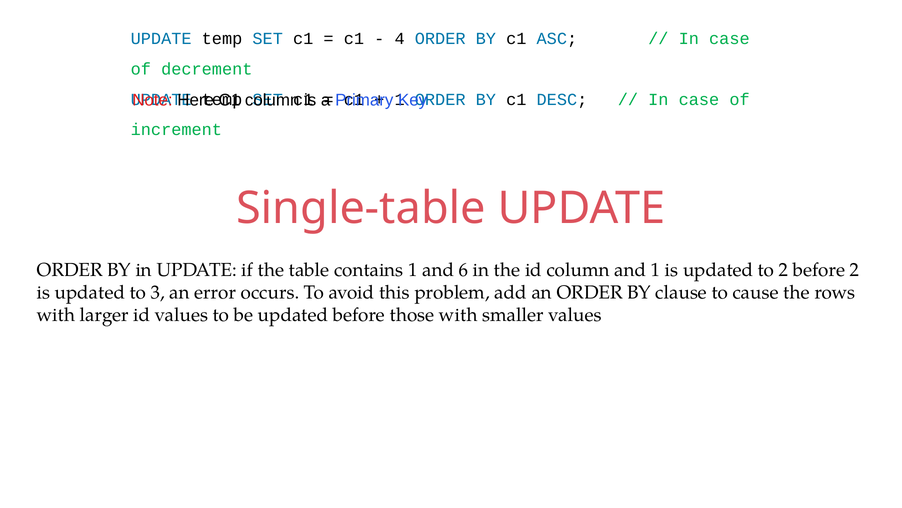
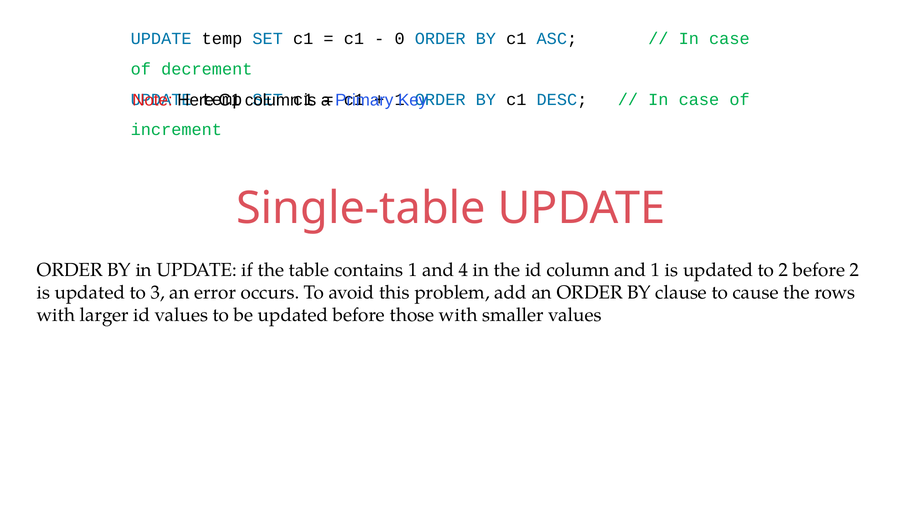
4: 4 -> 0 (400, 38)
6: 6 -> 4 (464, 270)
